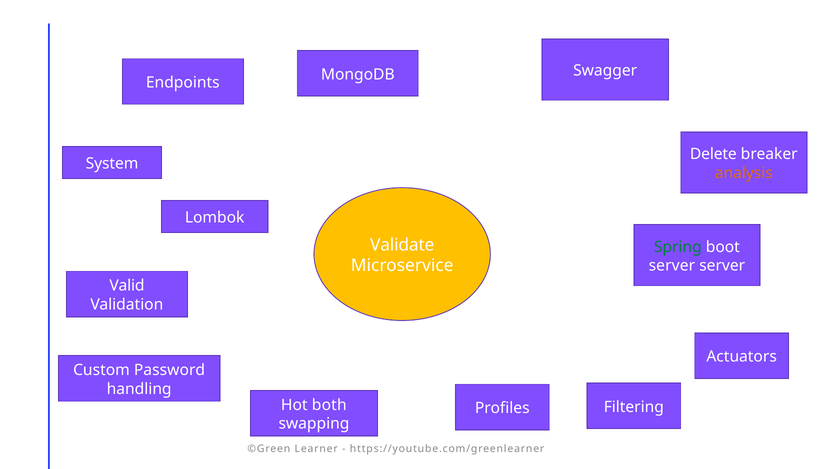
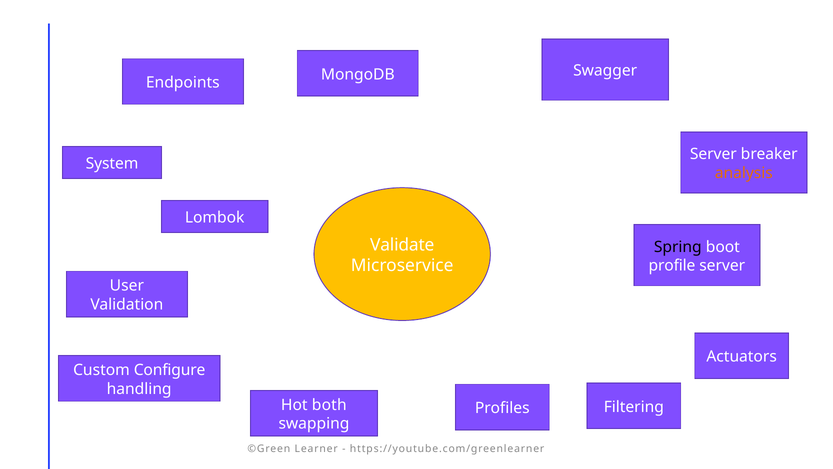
Delete: Delete -> Server (713, 154)
Spring colour: green -> black (678, 247)
server: server -> profile (672, 265)
Valid: Valid -> User (127, 285)
Password: Password -> Configure (170, 370)
